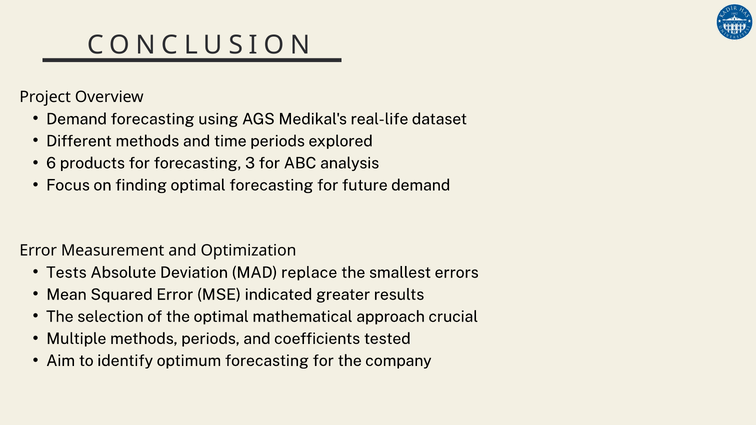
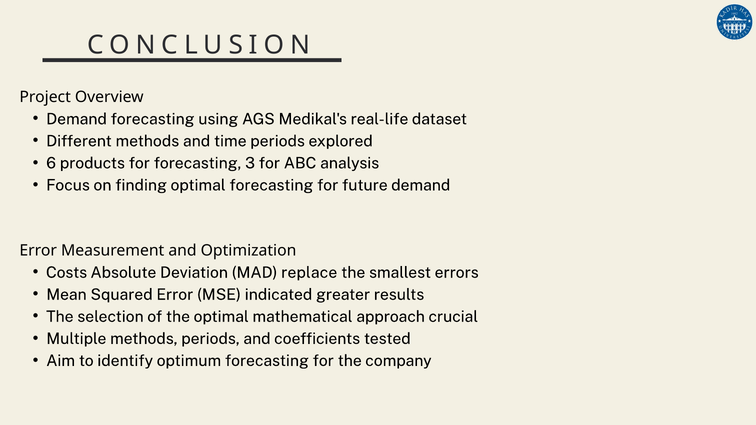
Tests: Tests -> Costs (67, 273)
